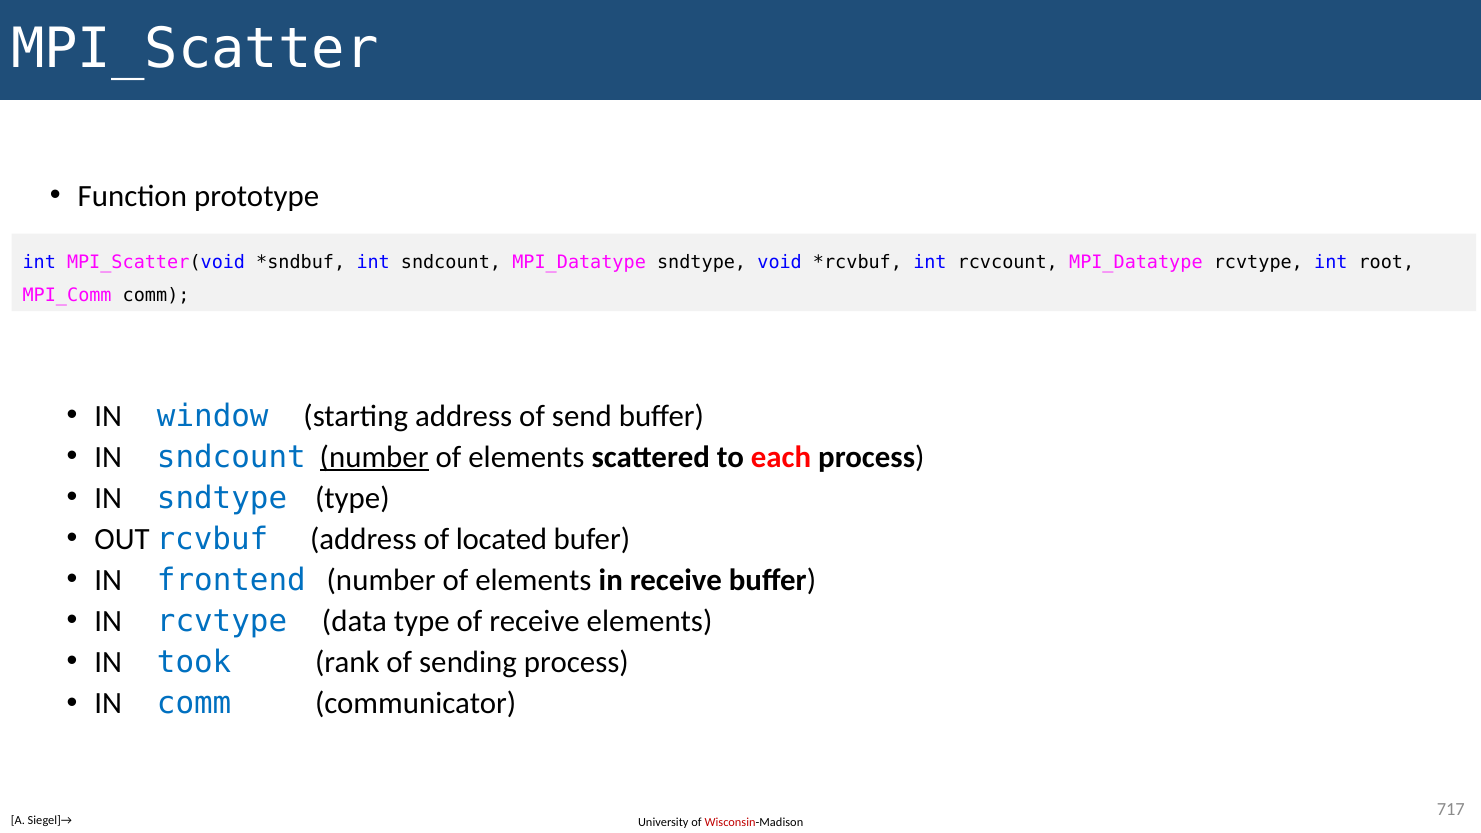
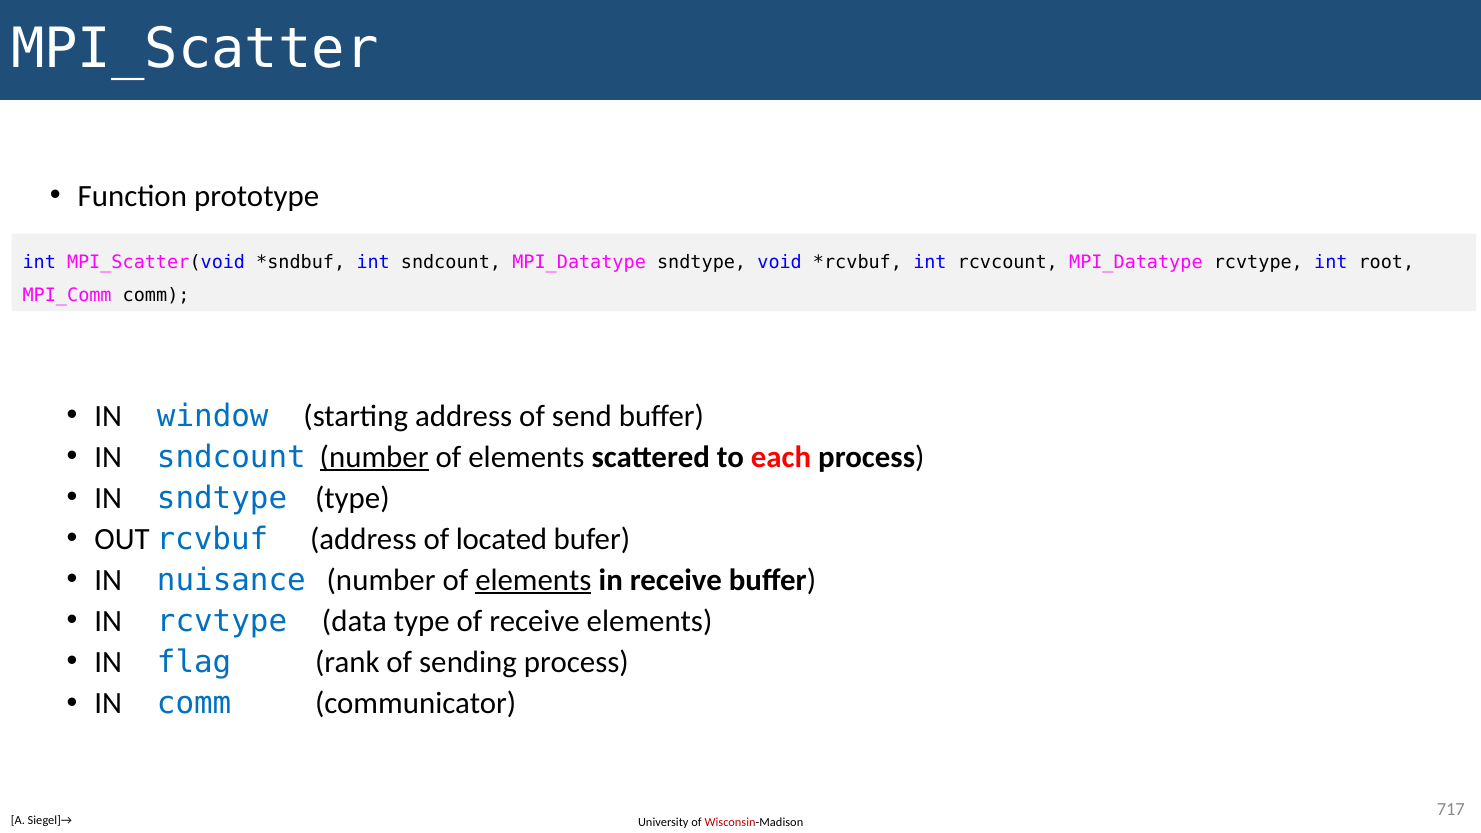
frontend: frontend -> nuisance (231, 580)
elements underline: none -> present (533, 580)
took: took -> flag (194, 662)
